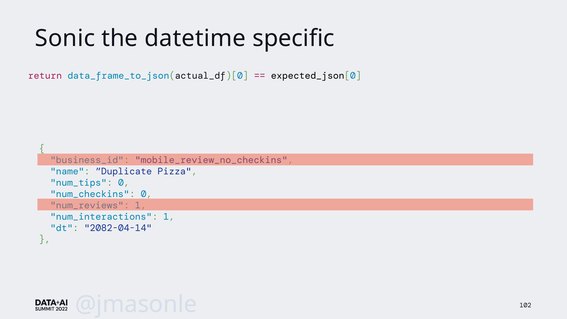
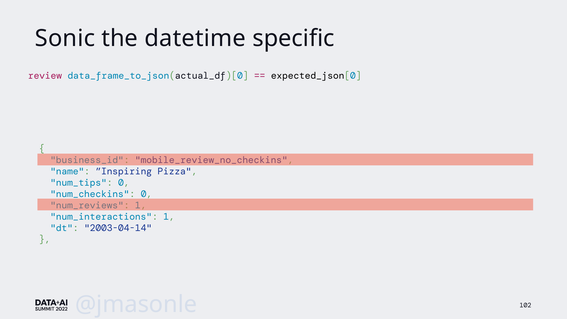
return: return -> review (45, 76)
”Duplicate: ”Duplicate -> ”Inspiring (124, 171)
2082-04-14: 2082-04-14 -> 2003-04-14 (118, 228)
